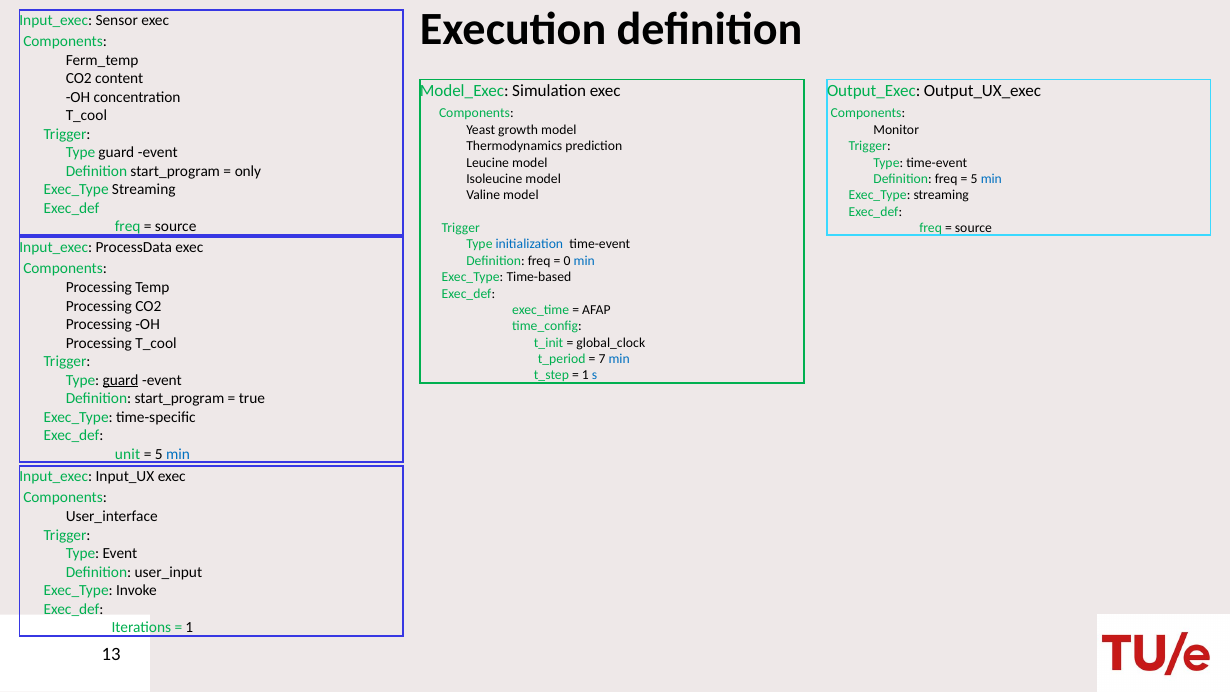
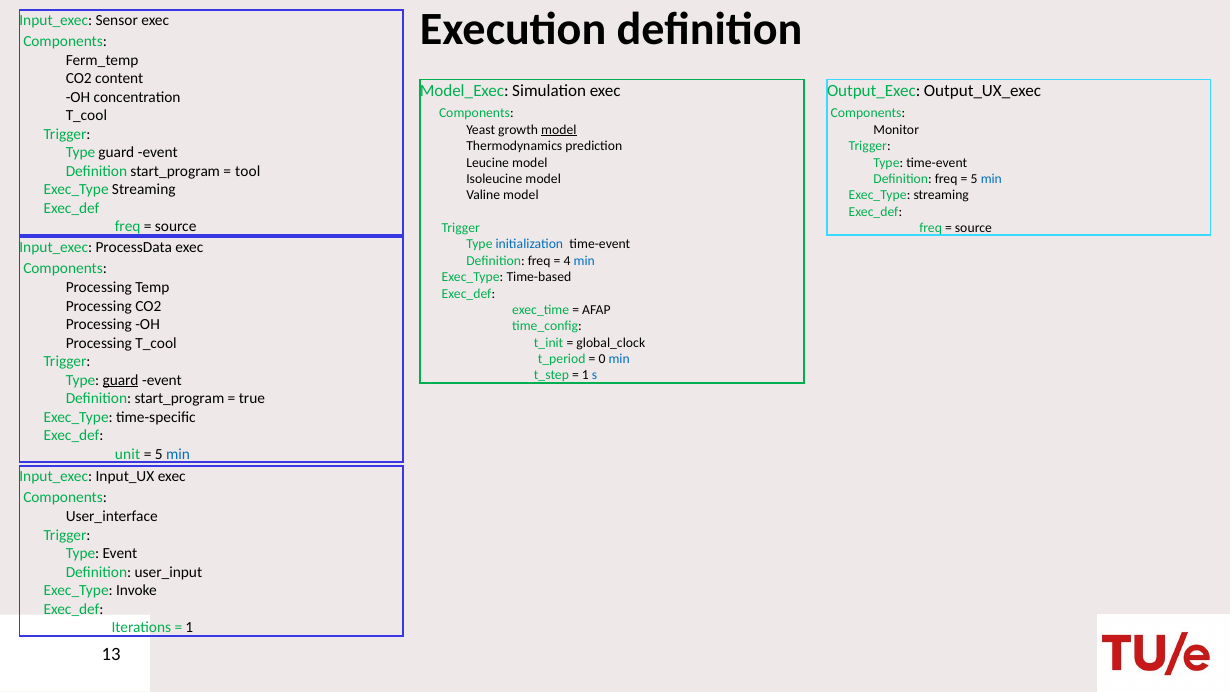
model underline: none -> present (559, 130)
only: only -> tool (248, 171)
0: 0 -> 4 (567, 261)
7: 7 -> 0 (602, 359)
